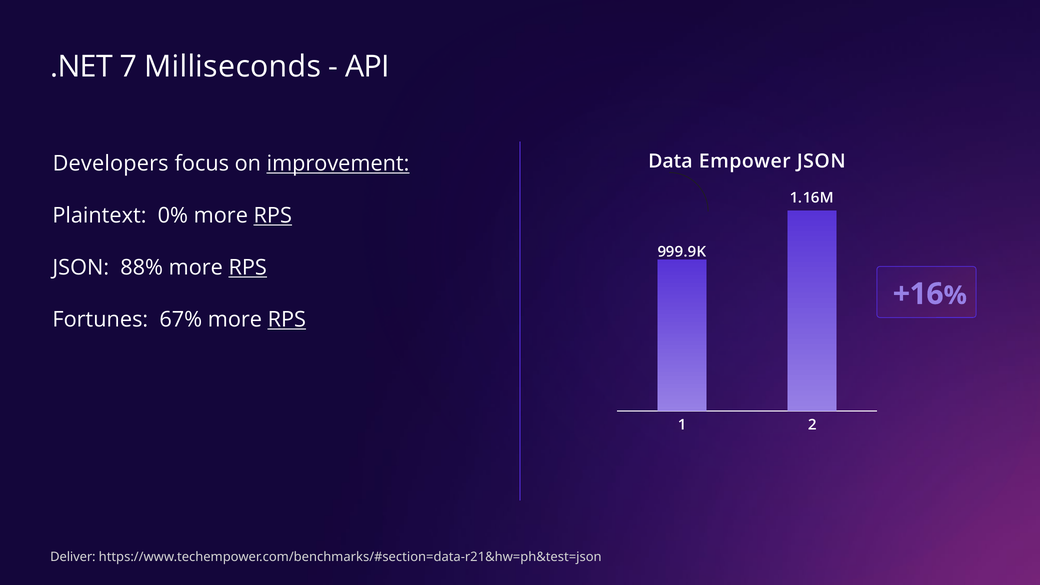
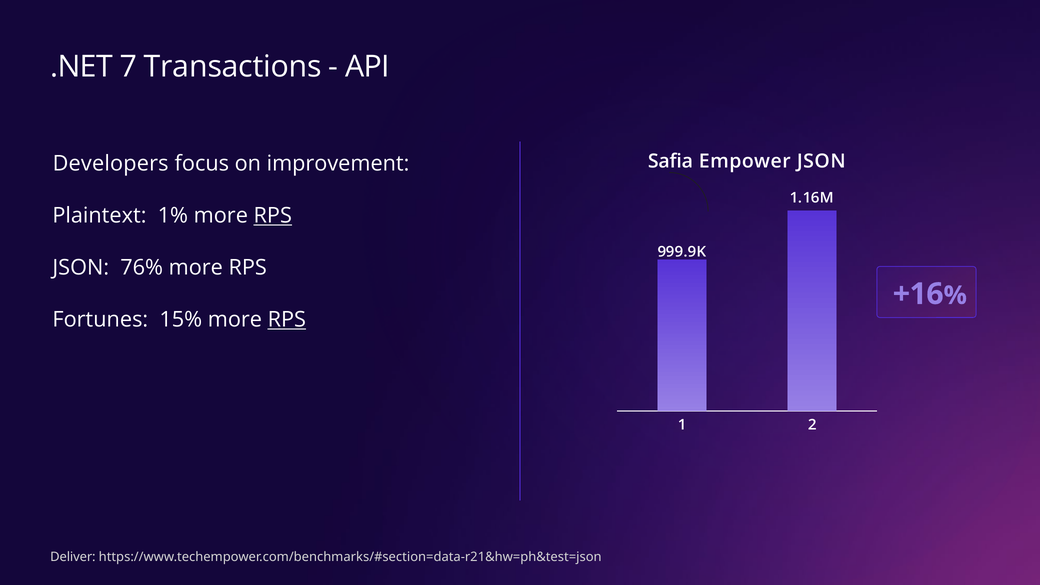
Milliseconds: Milliseconds -> Transactions (233, 67)
Data: Data -> Safia (670, 161)
improvement underline: present -> none (338, 164)
0%: 0% -> 1% (173, 216)
88%: 88% -> 76% (142, 268)
RPS underline: present -> none (248, 268)
67%: 67% -> 15% (181, 320)
